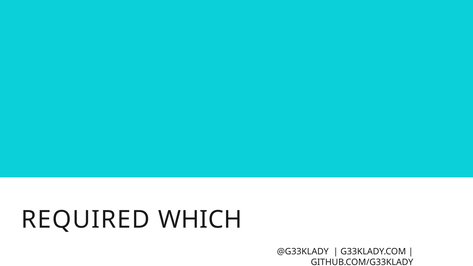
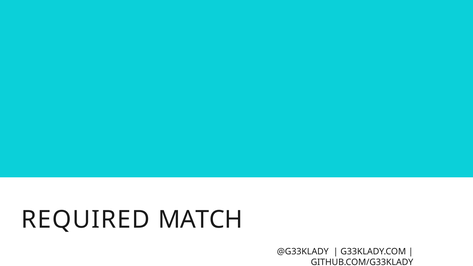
WHICH: WHICH -> MATCH (200, 220)
